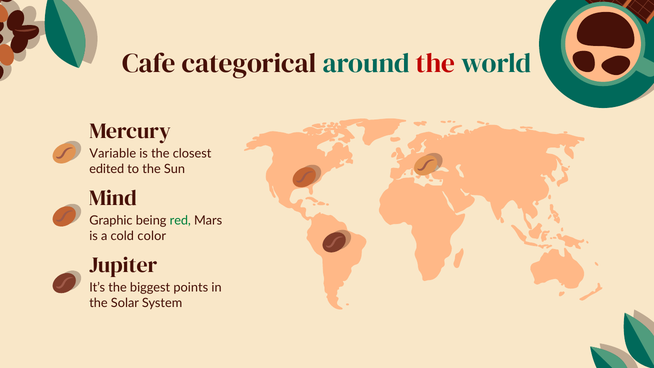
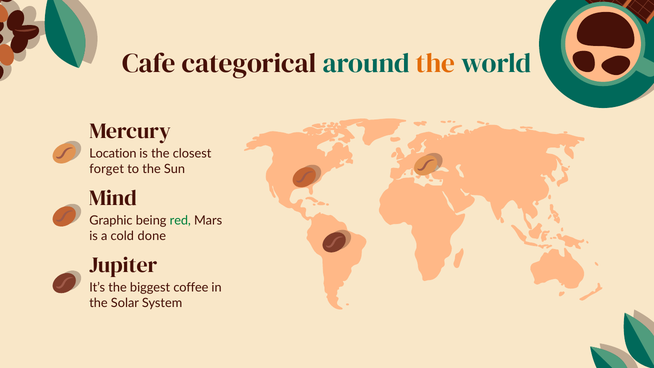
the colour: red -> orange (436, 63)
Variable: Variable -> Location (113, 154)
edited: edited -> forget (107, 169)
color: color -> done (152, 236)
points: points -> coffee (191, 288)
